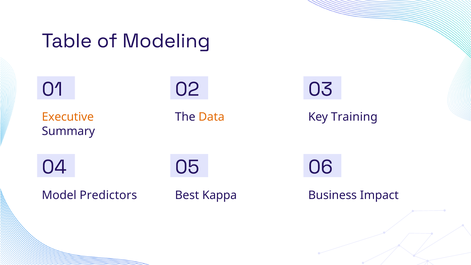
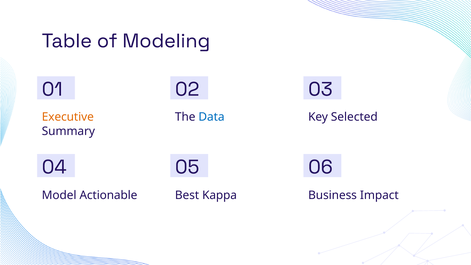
Data colour: orange -> blue (211, 117)
Training: Training -> Selected (354, 117)
Predictors: Predictors -> Actionable (108, 195)
